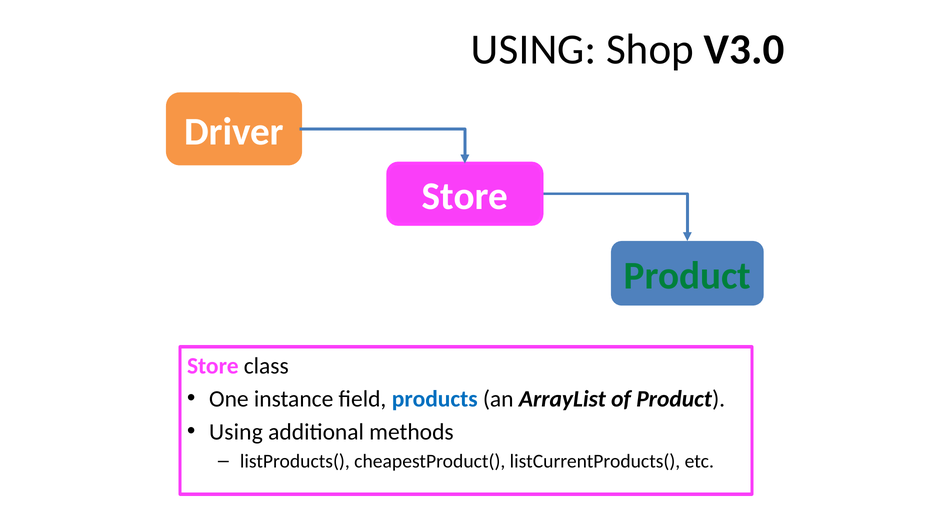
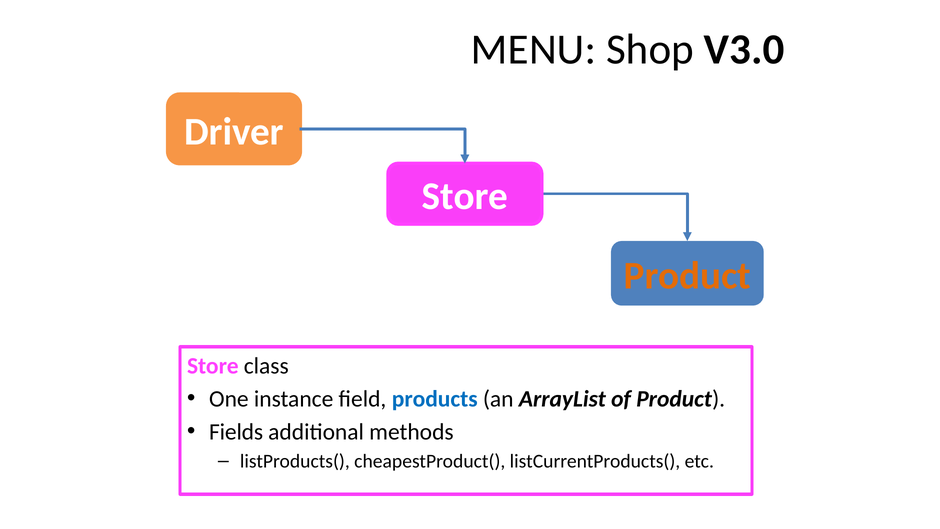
USING: USING -> MENU (534, 50)
Product colour: green -> orange (687, 276)
Using: Using -> Fields (236, 432)
